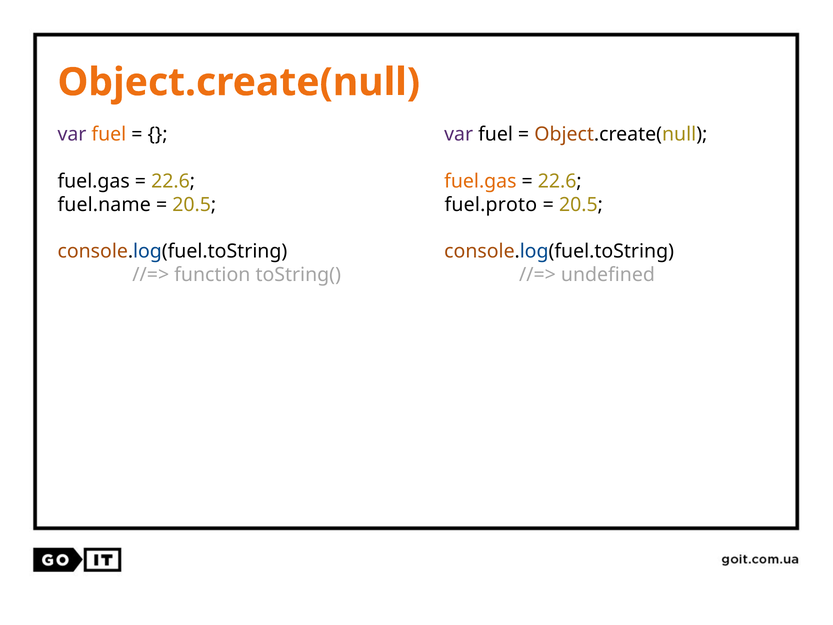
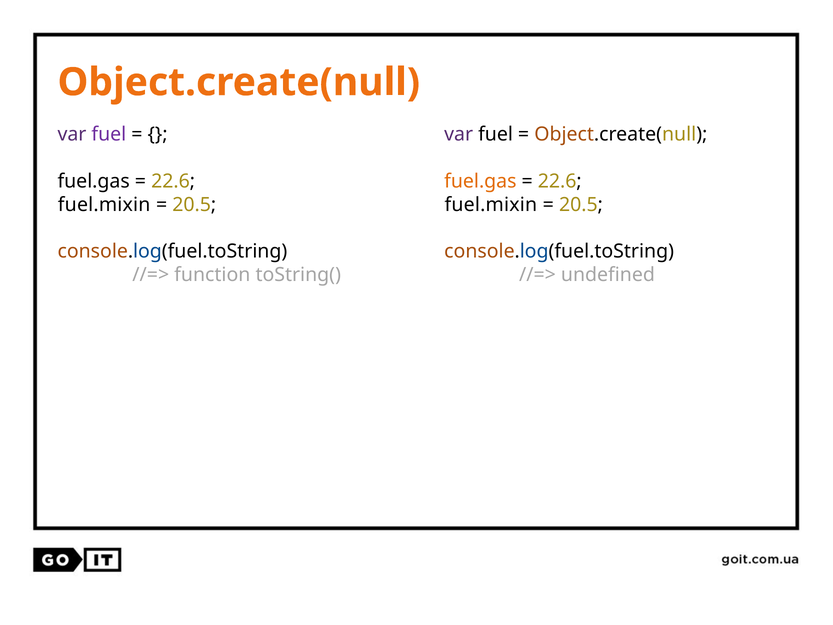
fuel colour: orange -> purple (109, 134)
fuel.name: fuel.name -> fuel.mixin (104, 205)
fuel.proto: fuel.proto -> fuel.mixin (491, 205)
